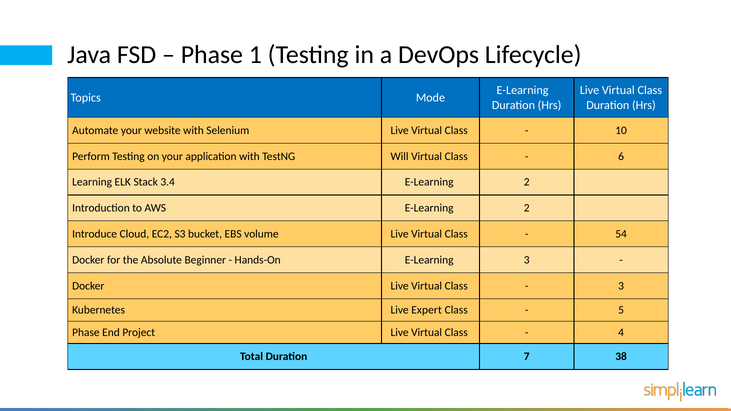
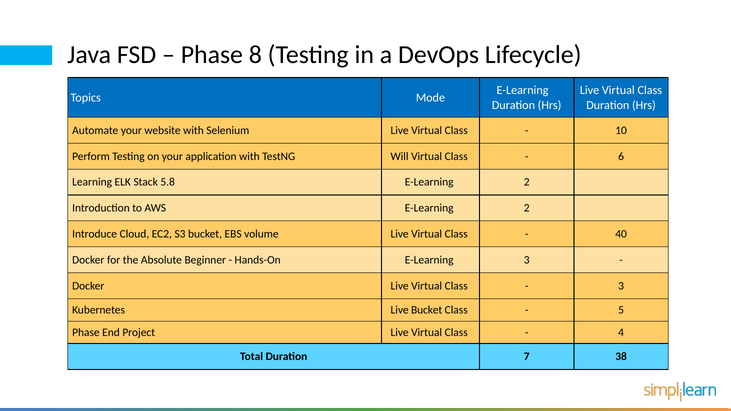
1: 1 -> 8 (255, 55)
3.4: 3.4 -> 5.8 (168, 182)
54: 54 -> 40 (621, 234)
Live Expert: Expert -> Bucket (427, 310)
